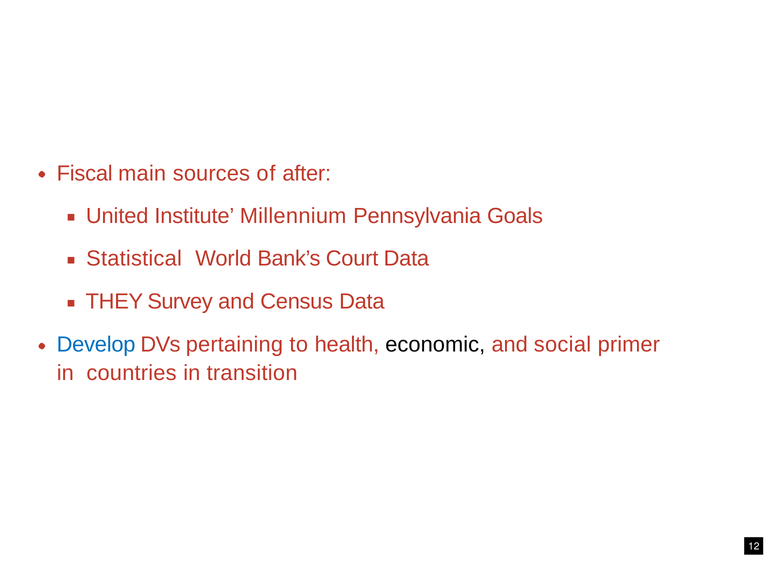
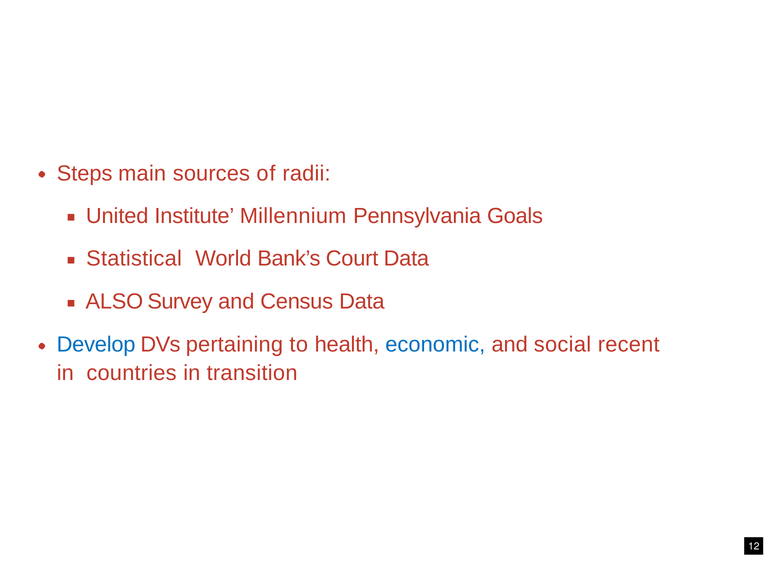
Fiscal: Fiscal -> Steps (85, 173)
after: after -> radii (307, 173)
THEY: THEY -> ALSO (114, 302)
economic colour: black -> blue (435, 345)
primer: primer -> recent (629, 345)
